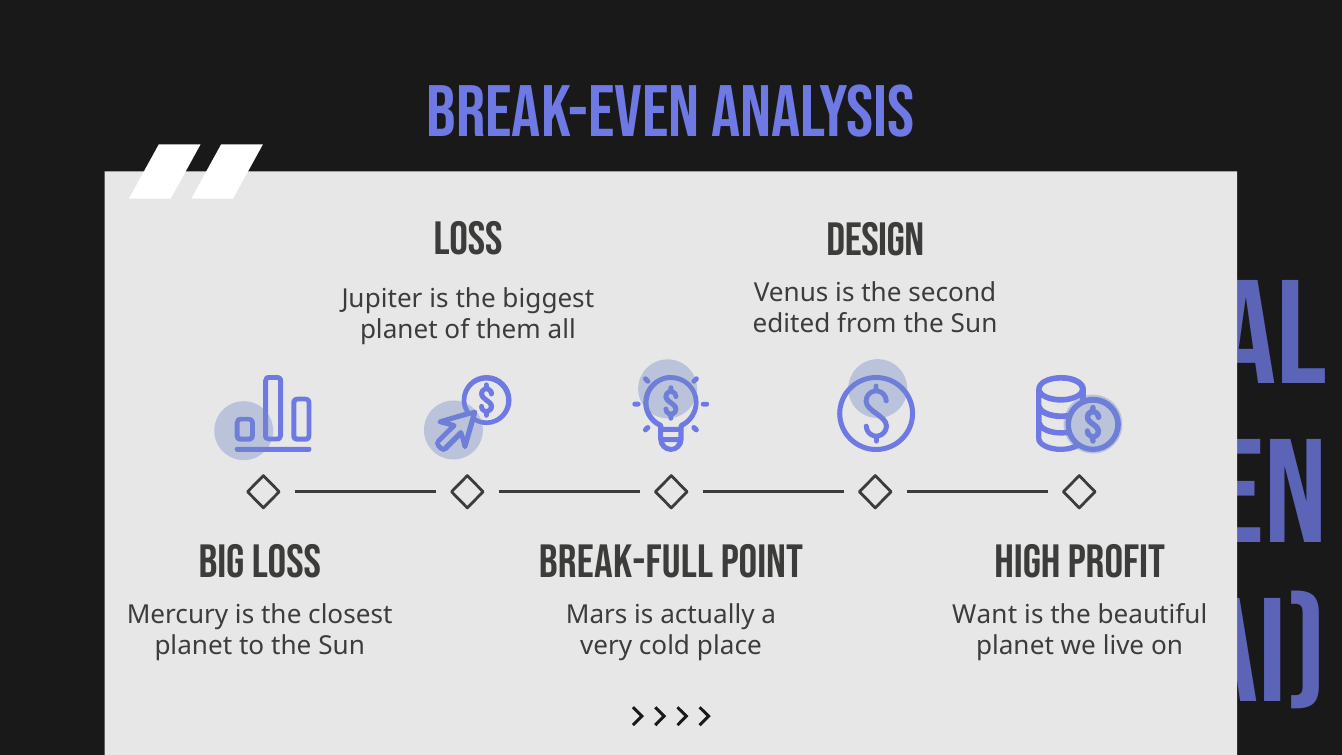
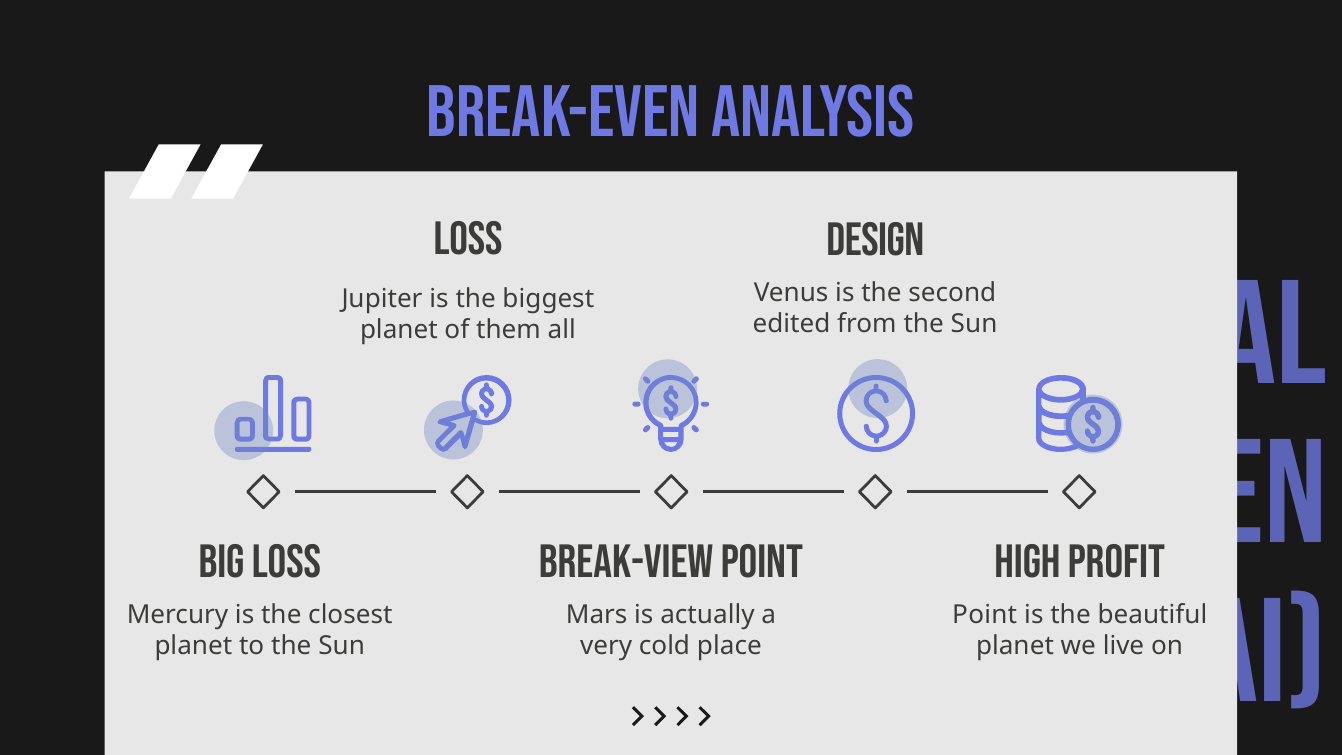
BREAK-FULL: BREAK-FULL -> BREAK-VIEW (626, 562)
Want: Want -> Point (985, 615)
